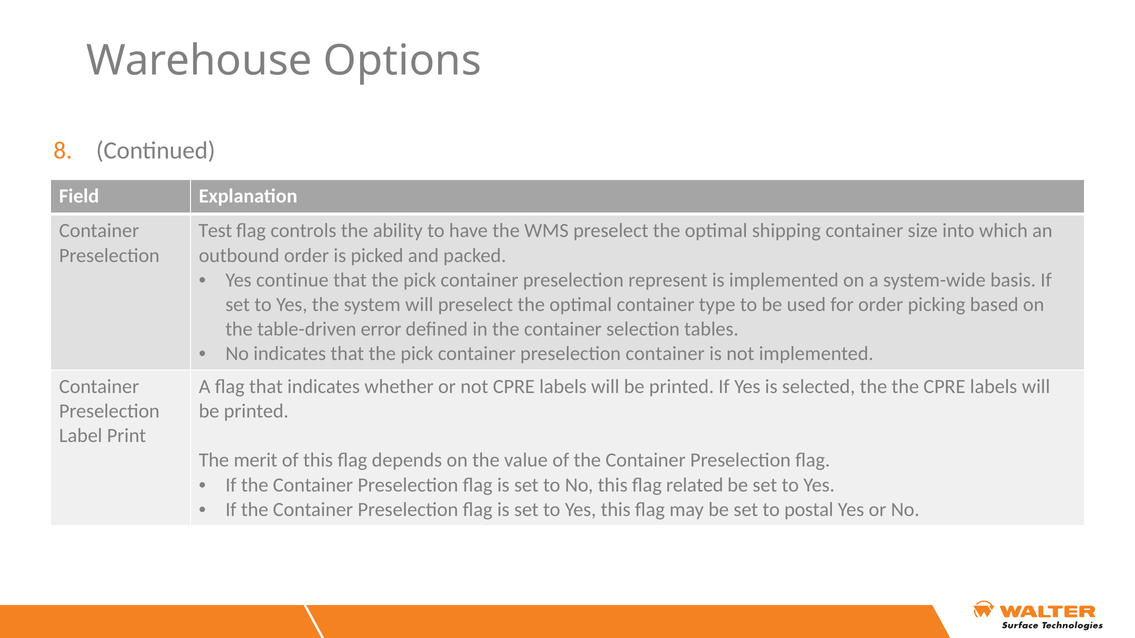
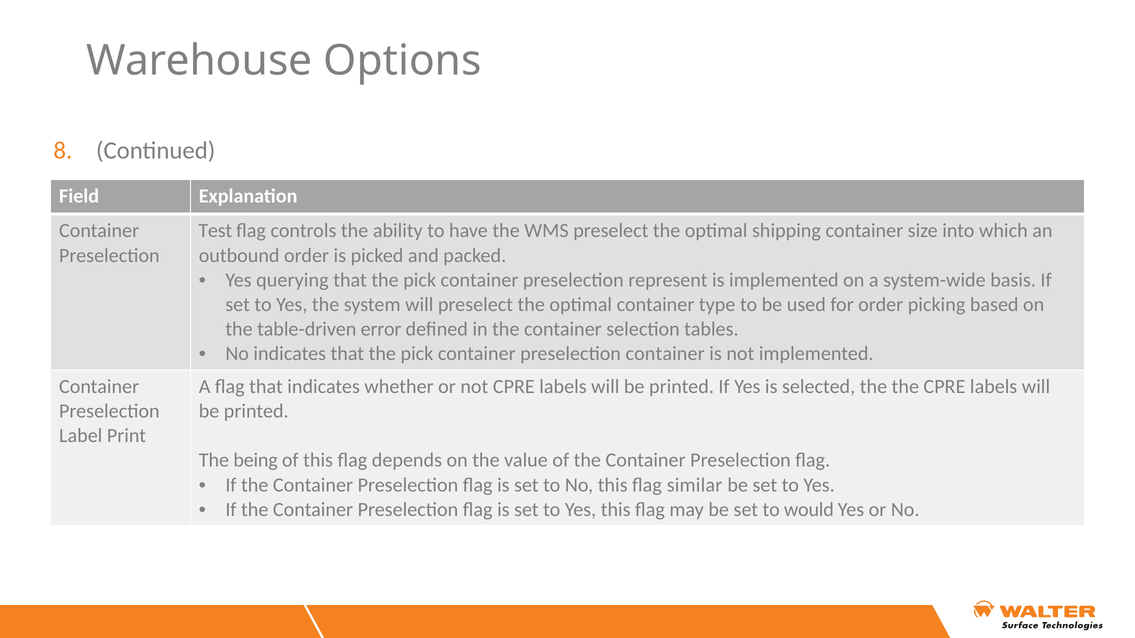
continue: continue -> querying (292, 280)
merit: merit -> being (256, 461)
related: related -> similar (695, 485)
postal: postal -> would (809, 510)
